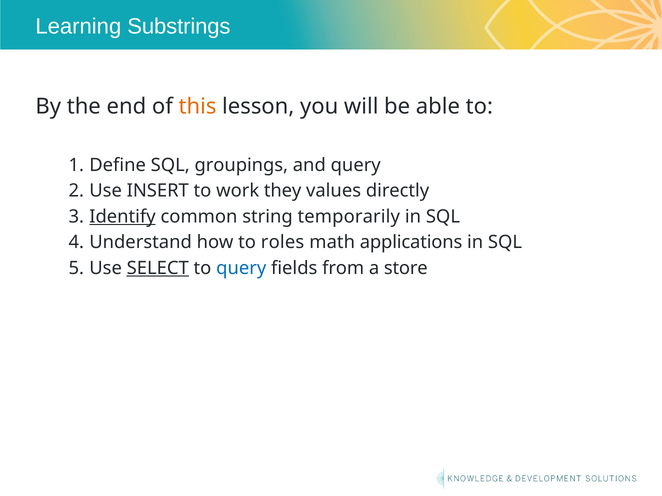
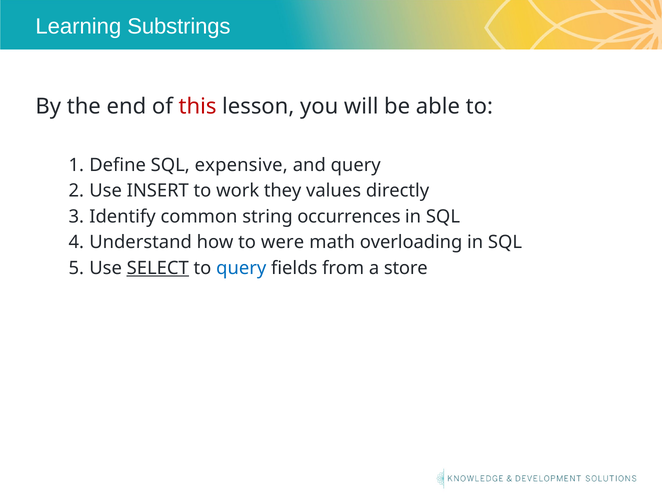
this colour: orange -> red (198, 107)
groupings: groupings -> expensive (241, 165)
Identify underline: present -> none (122, 217)
temporarily: temporarily -> occurrences (349, 217)
roles: roles -> were (283, 243)
applications: applications -> overloading (411, 243)
